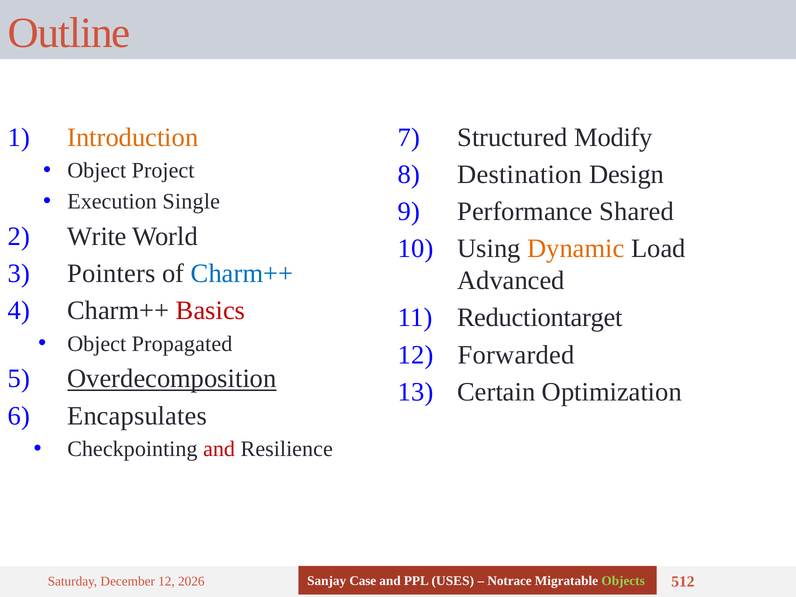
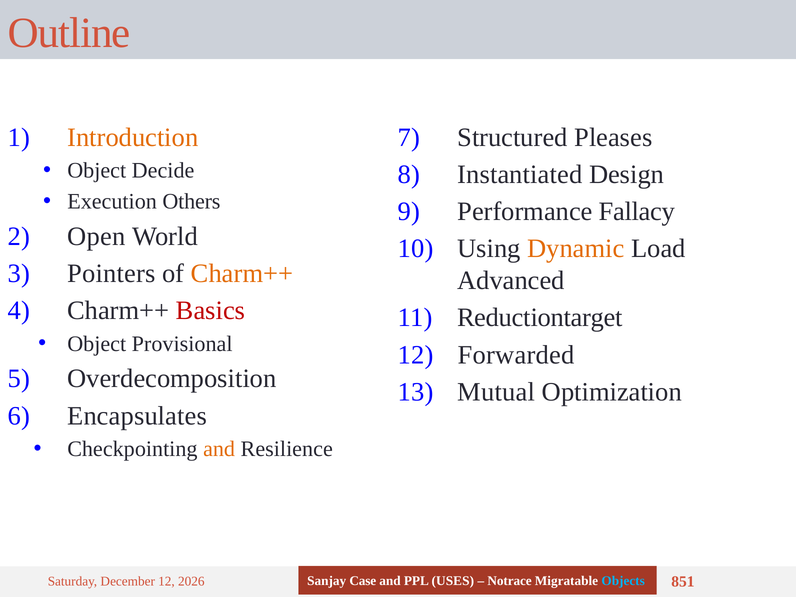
Modify: Modify -> Pleases (613, 137)
Project: Project -> Decide (163, 171)
Destination: Destination -> Instantiated (520, 174)
Single: Single -> Others (191, 202)
Shared: Shared -> Fallacy (637, 212)
Write: Write -> Open (97, 236)
Charm++ colour: blue -> orange (242, 273)
Propagated: Propagated -> Provisional (182, 344)
Overdecomposition underline: present -> none (172, 379)
Certain: Certain -> Mutual (496, 392)
and colour: red -> orange (219, 449)
Objects colour: light green -> light blue (623, 581)
512: 512 -> 851 (683, 582)
